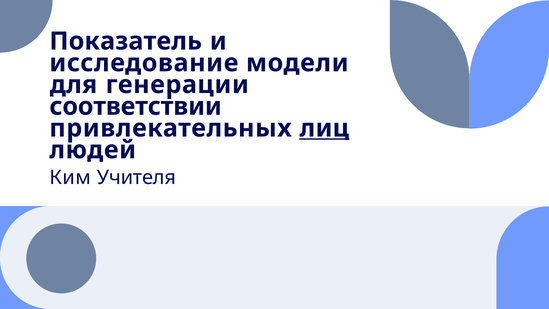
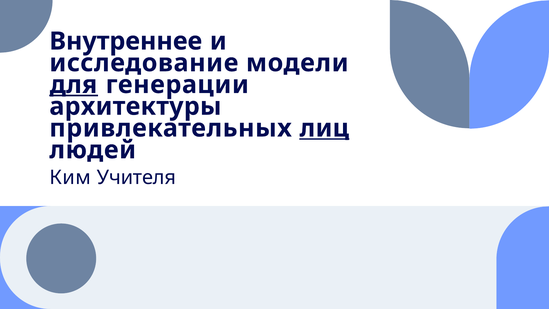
Показатель: Показатель -> Внутреннее (126, 41)
для underline: none -> present (74, 85)
соответствии: соответствии -> архитектуры (135, 106)
